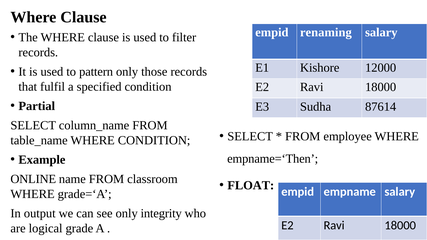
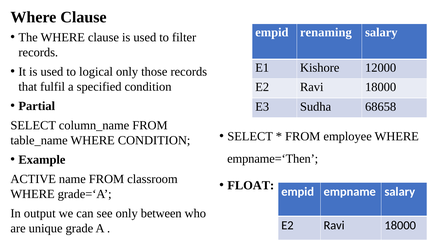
pattern: pattern -> logical (96, 72)
87614: 87614 -> 68658 (381, 107)
ONLINE: ONLINE -> ACTIVE (33, 179)
integrity: integrity -> between (161, 214)
logical: logical -> unique (46, 229)
